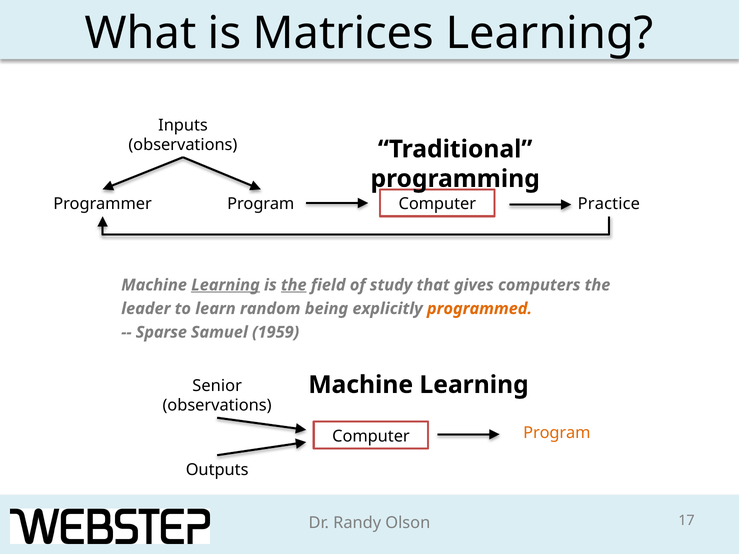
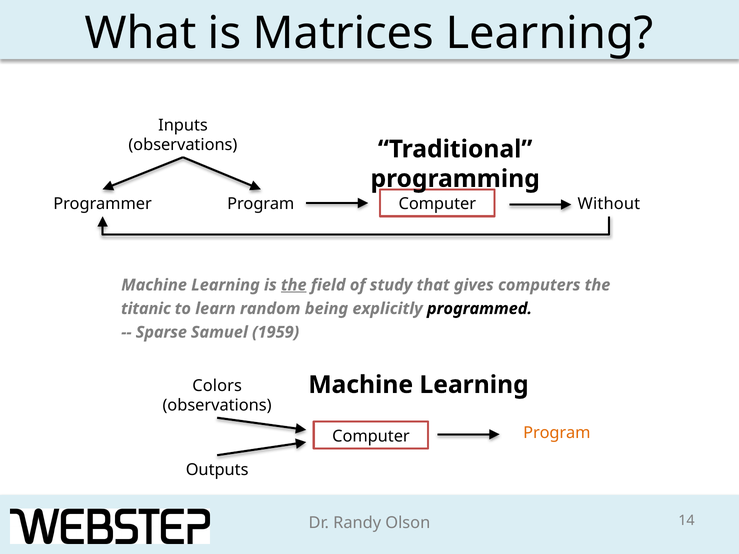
Practice: Practice -> Without (609, 204)
Learning underline: present -> none (226, 285)
leader: leader -> titanic (146, 309)
programmed colour: orange -> black (479, 309)
Senior: Senior -> Colors (217, 386)
17: 17 -> 14 (686, 521)
